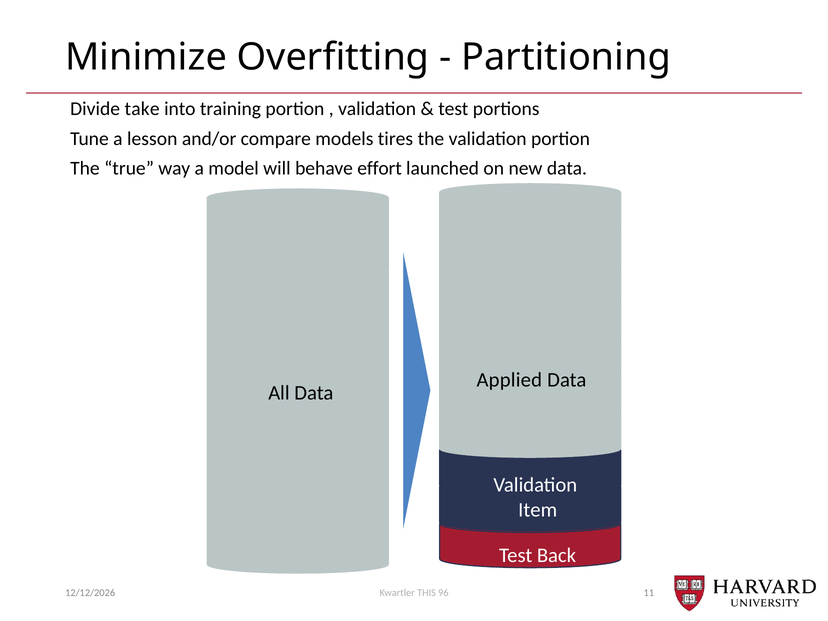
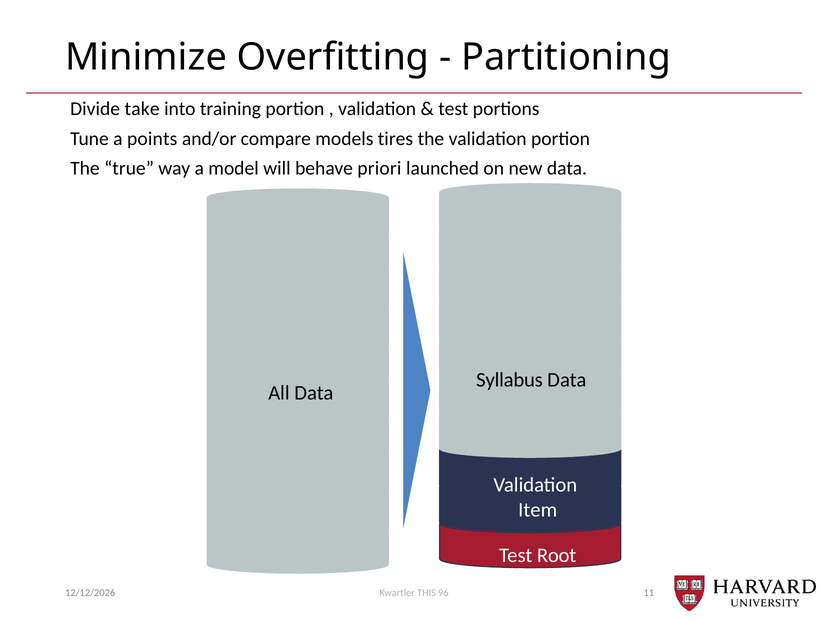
lesson: lesson -> points (152, 139)
effort: effort -> priori (379, 168)
Applied: Applied -> Syllabus (510, 380)
Back: Back -> Root (557, 555)
